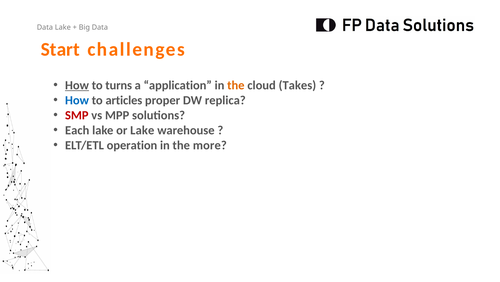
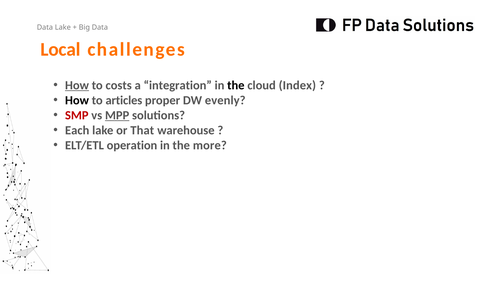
Start: Start -> Local (60, 49)
turns: turns -> costs (119, 85)
application: application -> integration (178, 85)
the colour: orange -> black (236, 85)
Takes: Takes -> Index (297, 85)
How colour: blue -> black (77, 100)
replica: replica -> evenly (225, 100)
MPP underline: none -> present (117, 115)
or Lake: Lake -> That (142, 130)
